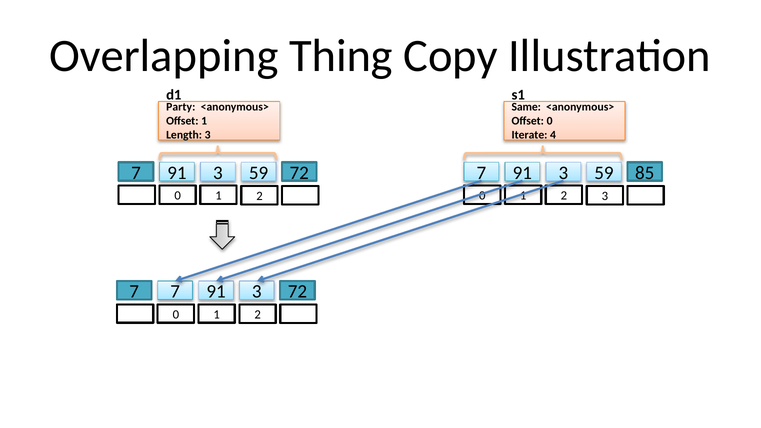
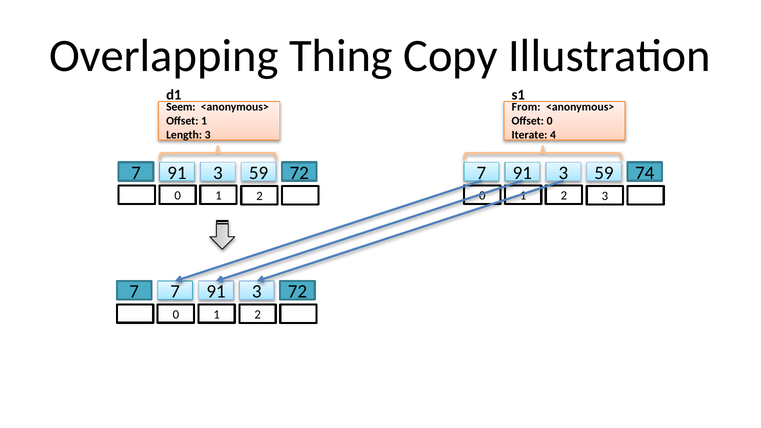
Party: Party -> Seem (181, 107)
Same: Same -> From (526, 107)
85: 85 -> 74 (645, 173)
